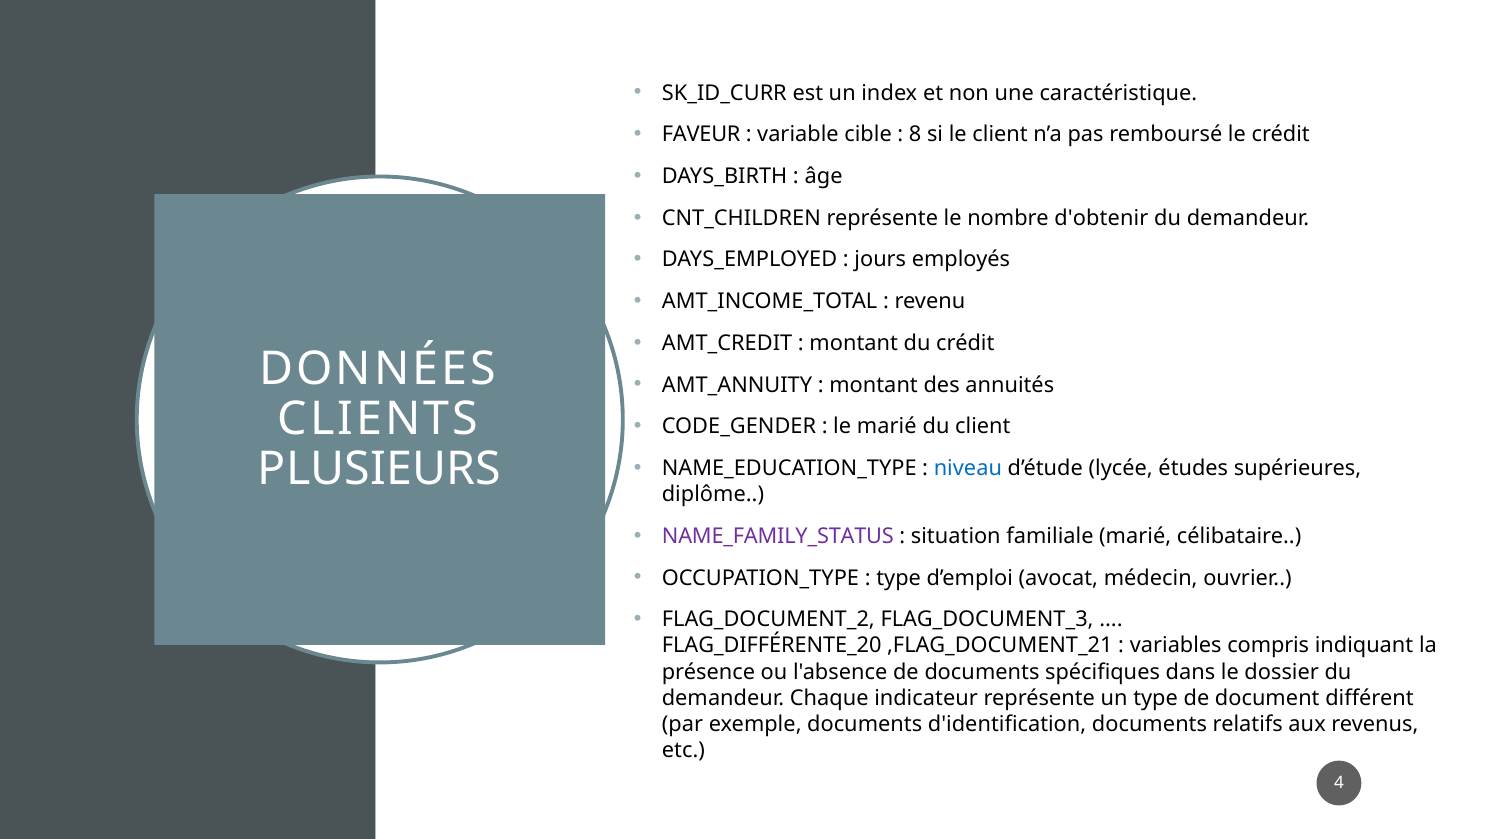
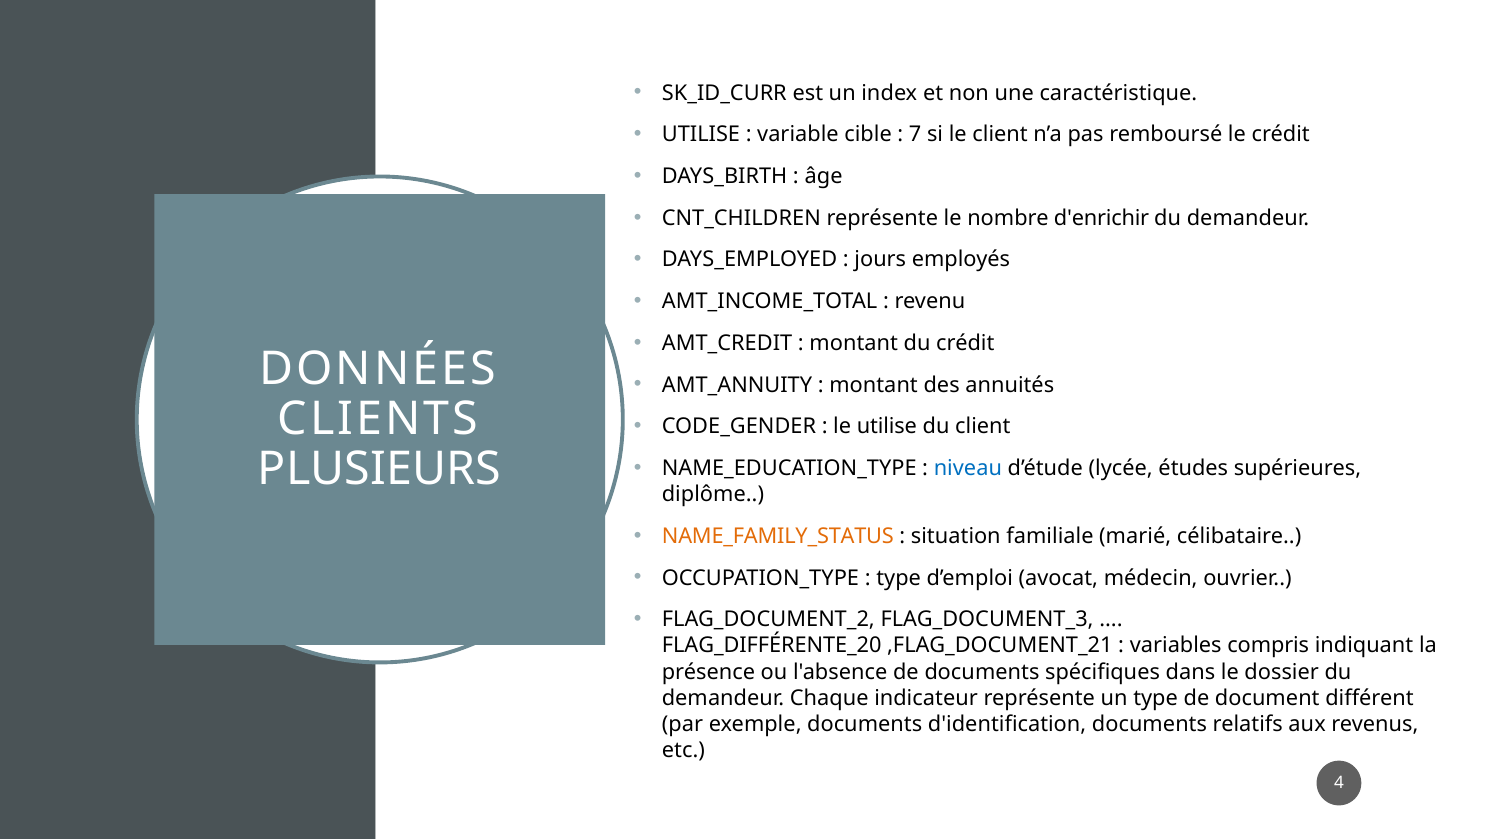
FAVEUR: FAVEUR -> UTILISE (701, 135)
8: 8 -> 7 (915, 135)
d'obtenir: d'obtenir -> d'enrichir (1102, 218)
le marié: marié -> utilise (887, 427)
NAME_FAMILY_STATUS colour: purple -> orange (778, 536)
